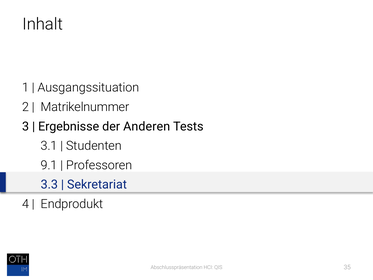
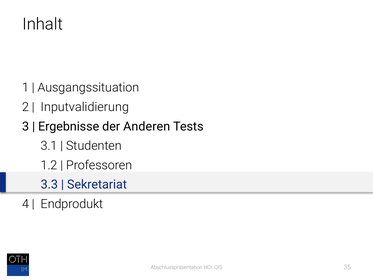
Matrikelnummer: Matrikelnummer -> Inputvalidierung (85, 107)
9.1: 9.1 -> 1.2 (49, 165)
